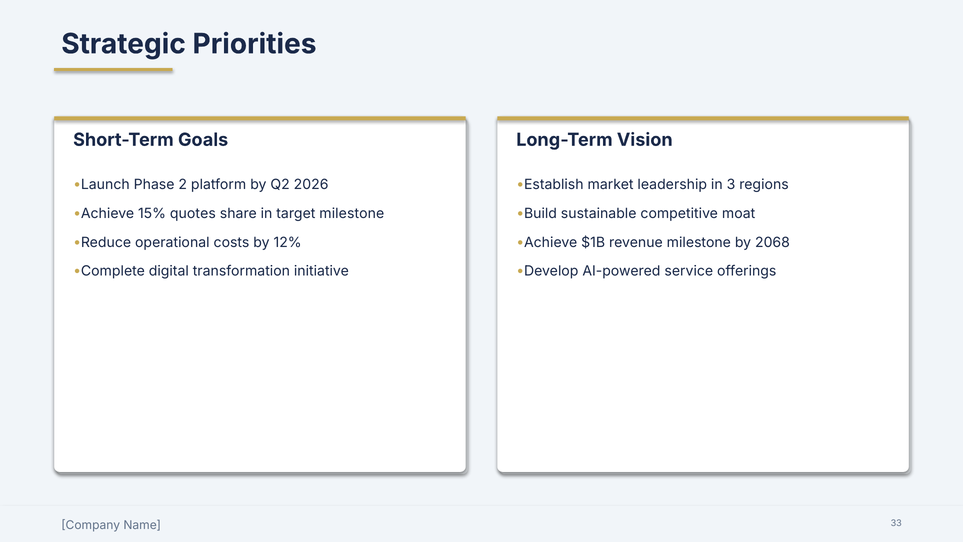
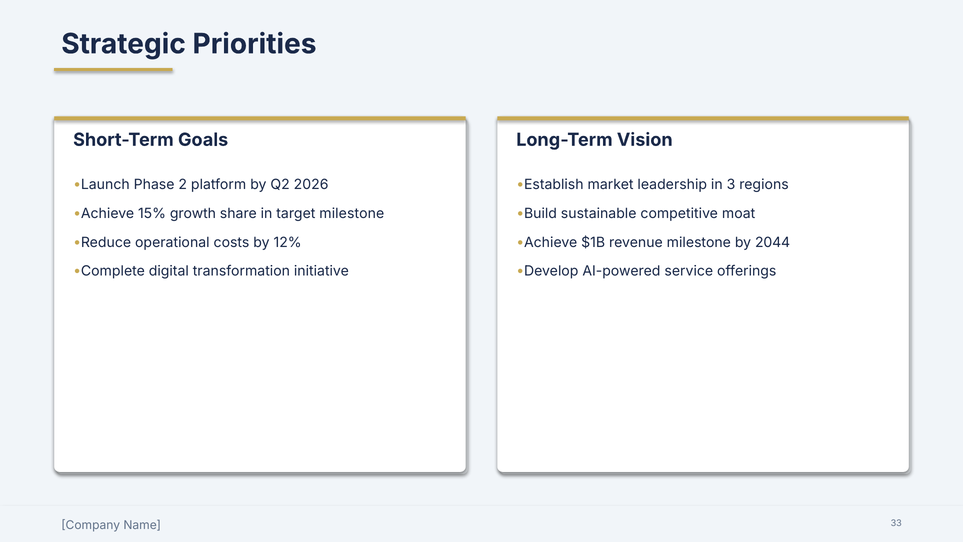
quotes: quotes -> growth (193, 213)
2068: 2068 -> 2044 (773, 242)
